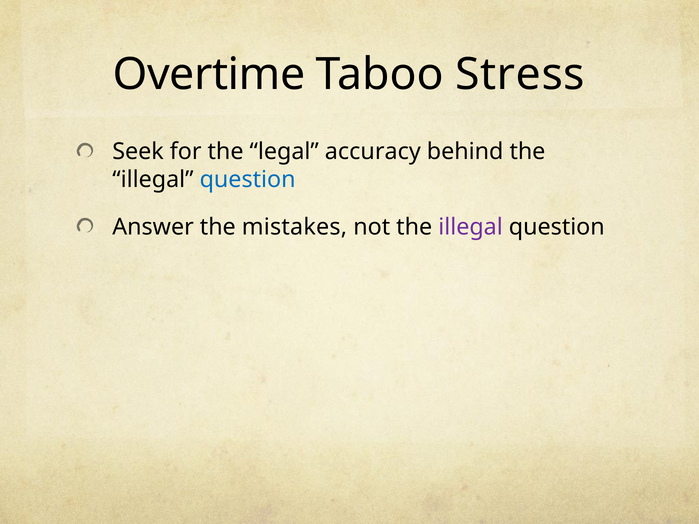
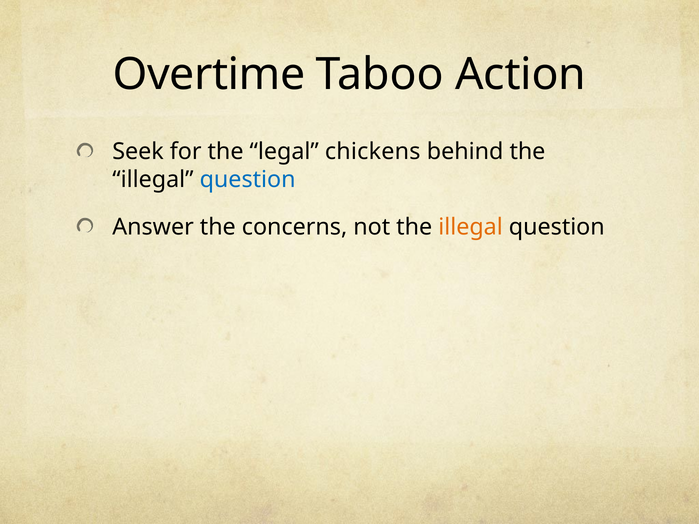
Stress: Stress -> Action (520, 75)
accuracy: accuracy -> chickens (373, 152)
mistakes: mistakes -> concerns (295, 227)
illegal colour: purple -> orange (471, 227)
